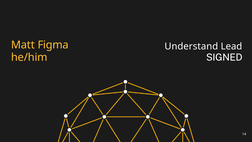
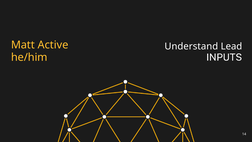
Figma: Figma -> Active (53, 45)
SIGNED: SIGNED -> INPUTS (224, 57)
